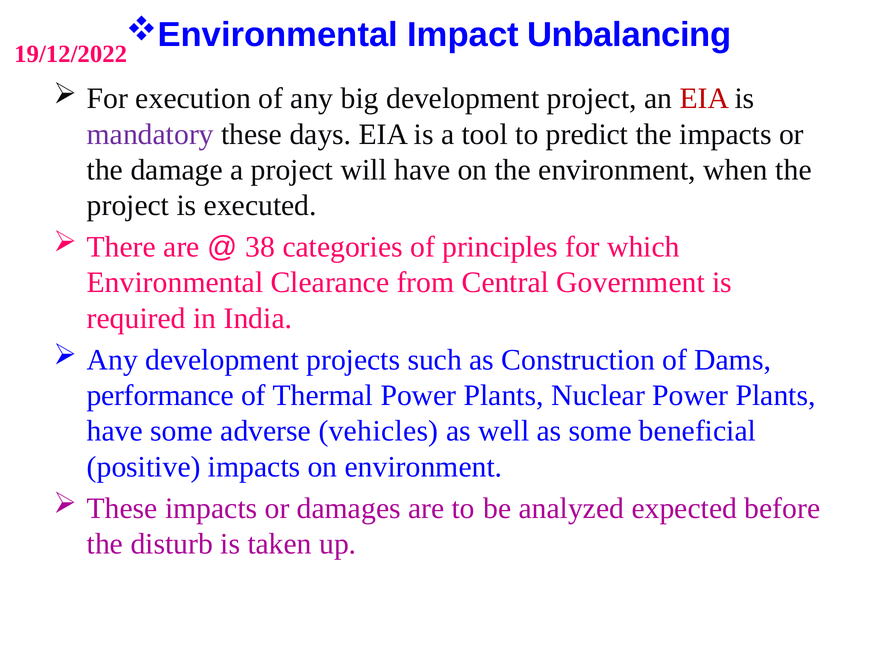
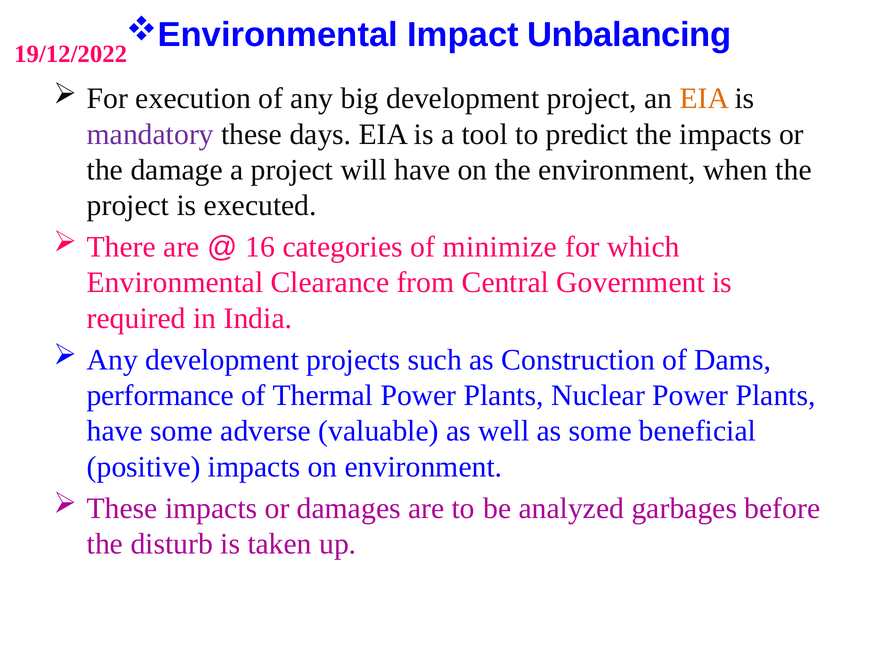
EIA colour: red -> orange (704, 99)
38: 38 -> 16 (260, 247)
principles: principles -> minimize (500, 247)
vehicles: vehicles -> valuable (379, 431)
expected: expected -> garbages (684, 508)
